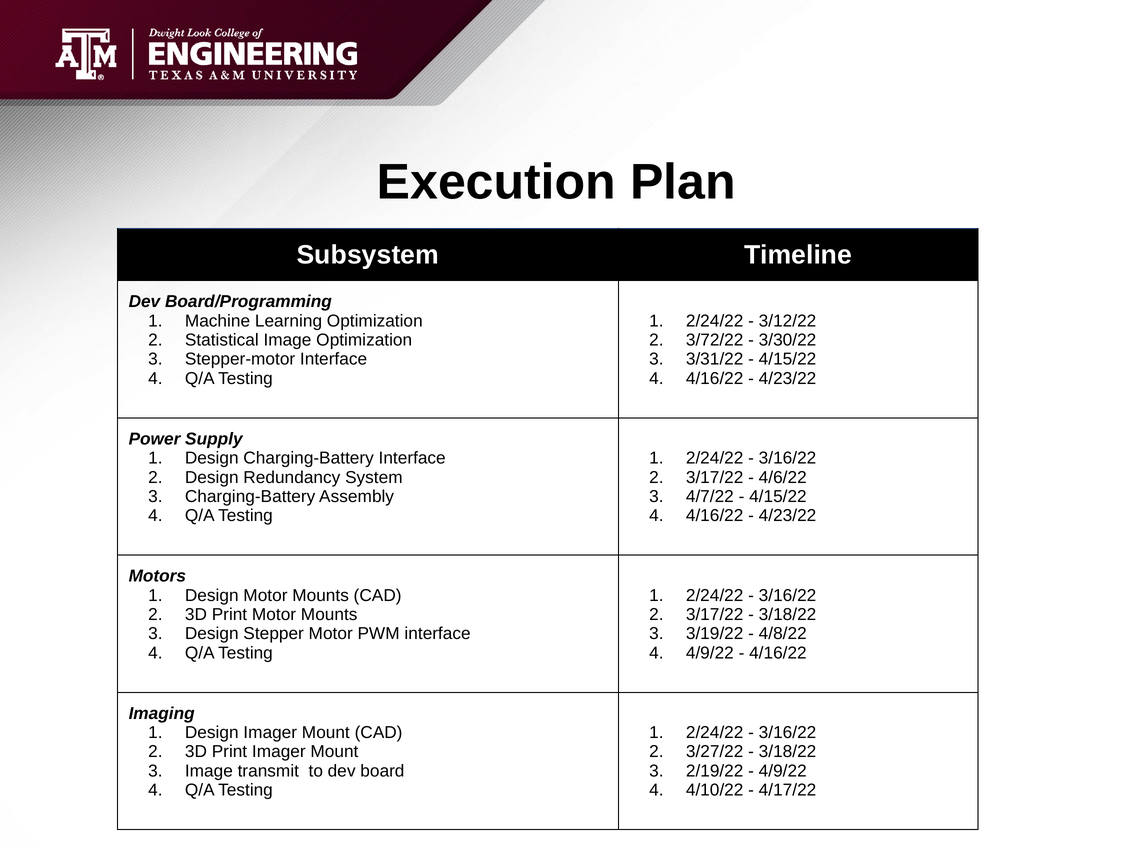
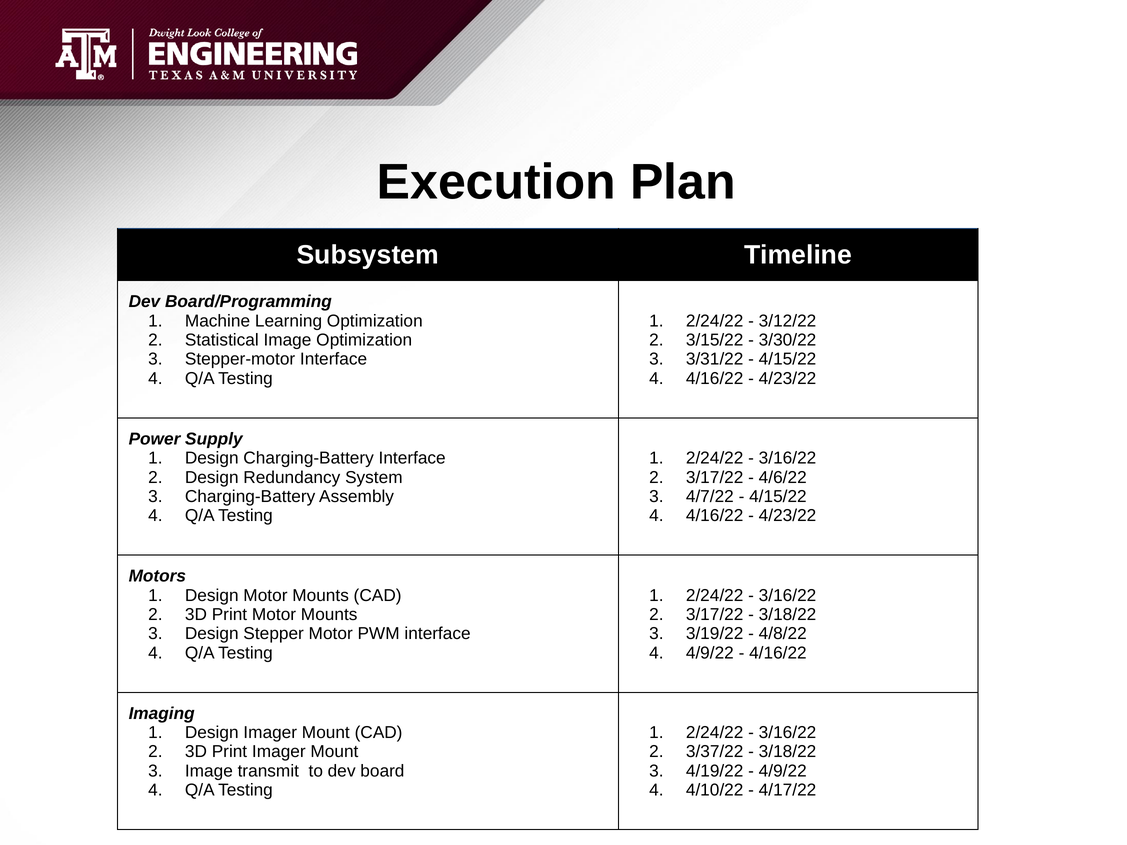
3/72/22: 3/72/22 -> 3/15/22 (715, 340)
3/27/22: 3/27/22 -> 3/37/22 (715, 752)
2/19/22: 2/19/22 -> 4/19/22 (715, 771)
